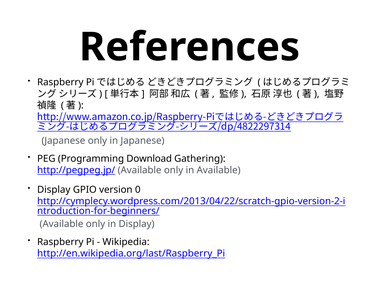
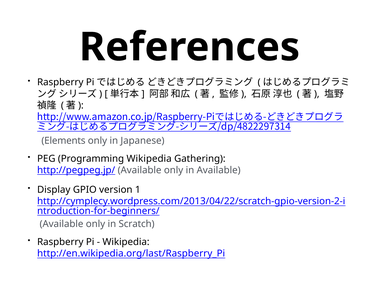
Japanese: Japanese -> Elements (63, 141)
Programming Download: Download -> Wikipedia (149, 159)
0: 0 -> 1 (138, 190)
in Display: Display -> Scratch (137, 224)
